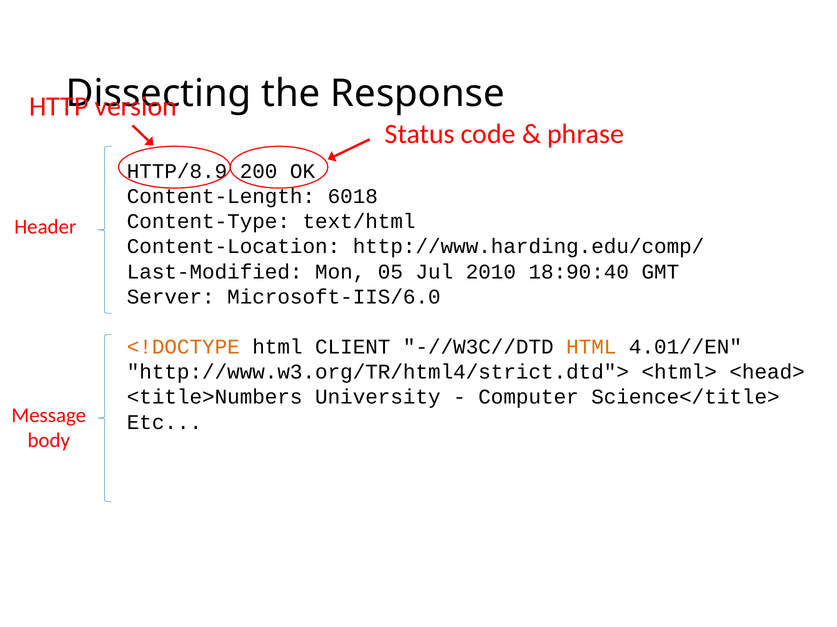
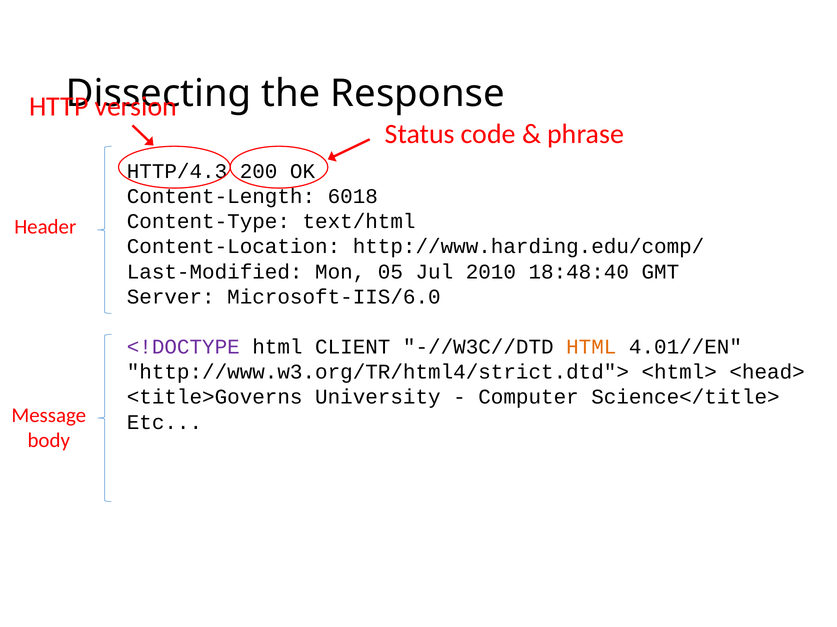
HTTP/8.9: HTTP/8.9 -> HTTP/4.3 (177, 172)
18:90:40: 18:90:40 -> 18:48:40 (579, 272)
<!DOCTYPE colour: orange -> purple (183, 347)
<title>Numbers: <title>Numbers -> <title>Governs (215, 398)
